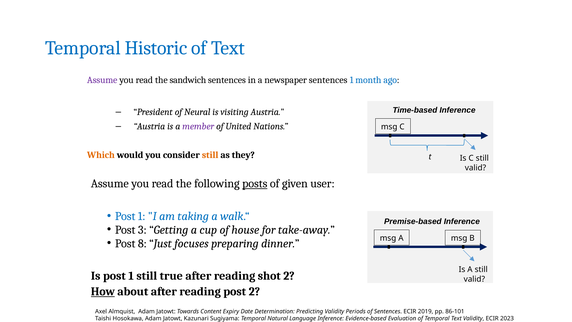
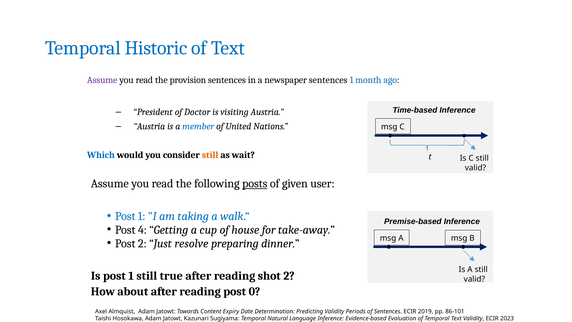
sandwich: sandwich -> provision (188, 80)
Neural: Neural -> Doctor (197, 112)
member colour: purple -> blue (198, 126)
Which colour: orange -> blue (101, 155)
they: they -> wait (243, 155)
3: 3 -> 4 (142, 230)
Post 8: 8 -> 2 (142, 243)
focuses: focuses -> resolve (191, 243)
How underline: present -> none (103, 291)
post 2: 2 -> 0 (254, 291)
